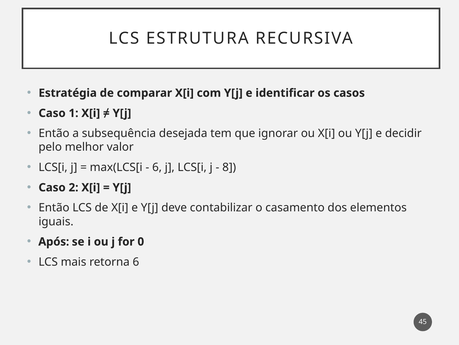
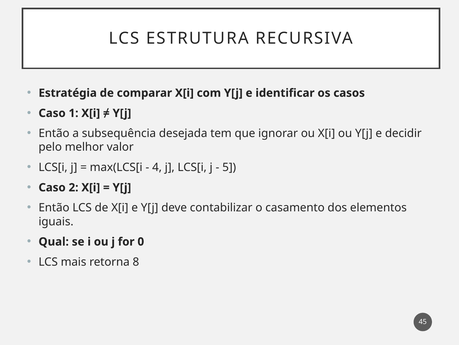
6: 6 -> 4 (157, 167)
8: 8 -> 5 (229, 167)
Após: Após -> Qual (54, 241)
retorna 6: 6 -> 8 (136, 261)
